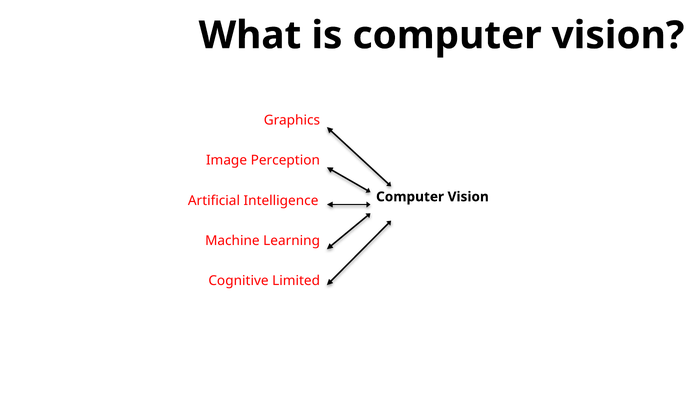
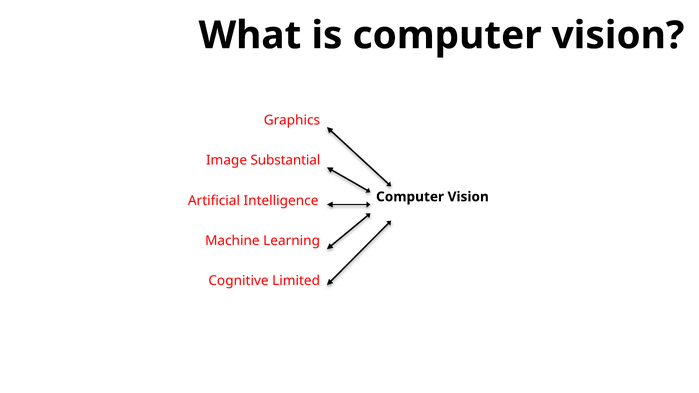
Perception: Perception -> Substantial (285, 160)
